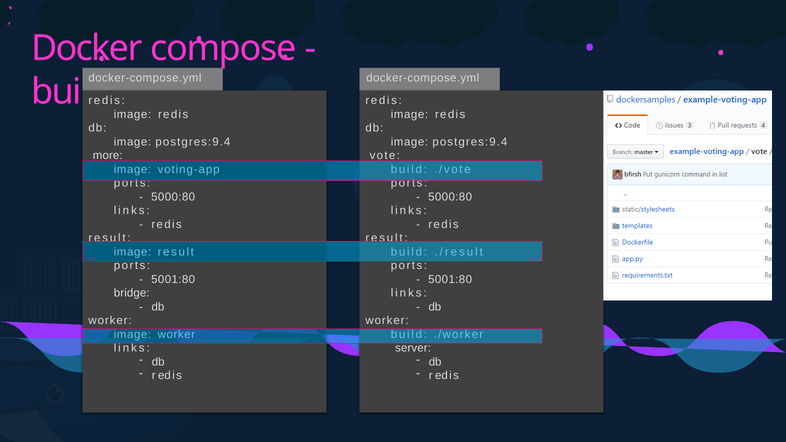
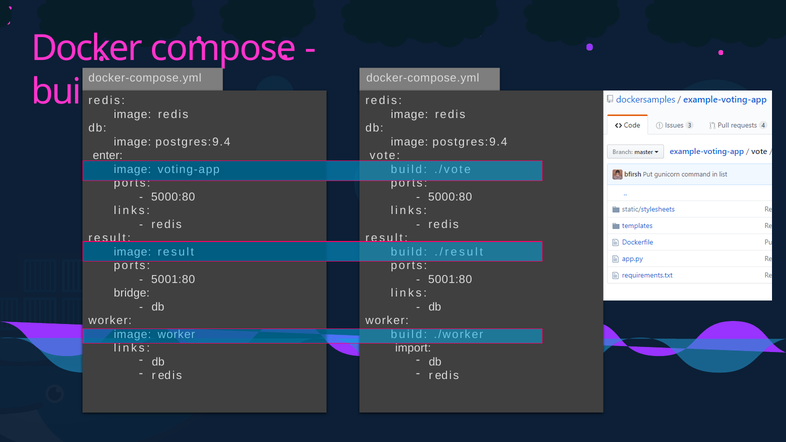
more: more -> enter (108, 156)
server: server -> import (413, 348)
